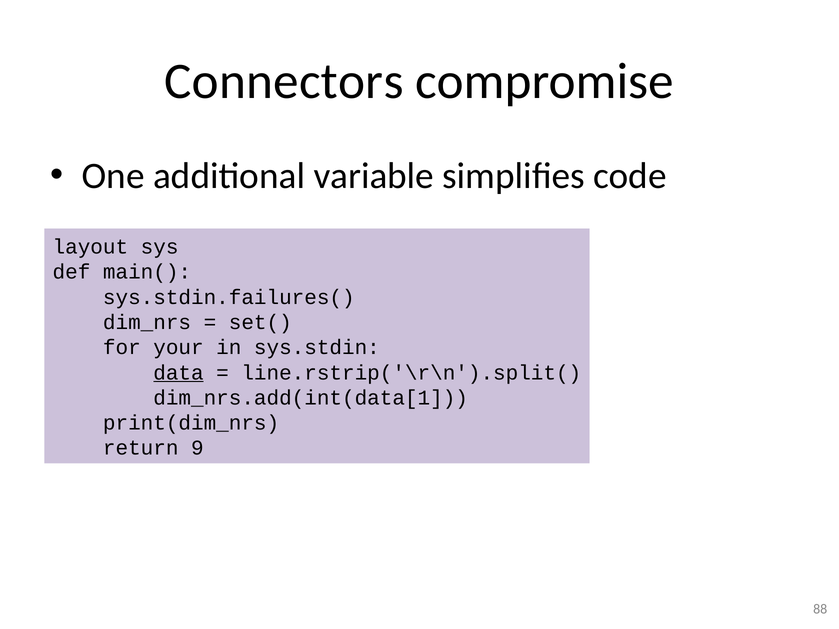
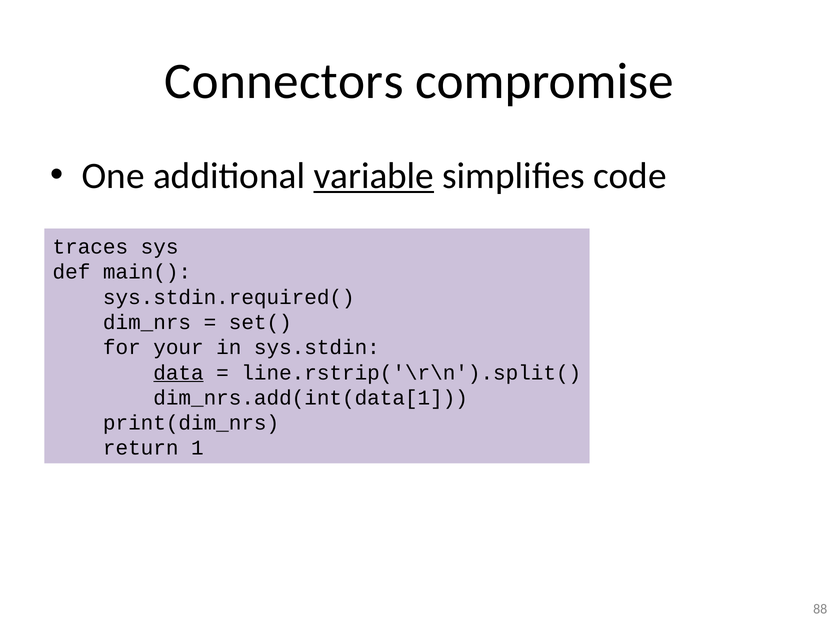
variable underline: none -> present (374, 176)
layout: layout -> traces (90, 247)
sys.stdin.failures(: sys.stdin.failures( -> sys.stdin.required( (229, 297)
9: 9 -> 1 (197, 448)
